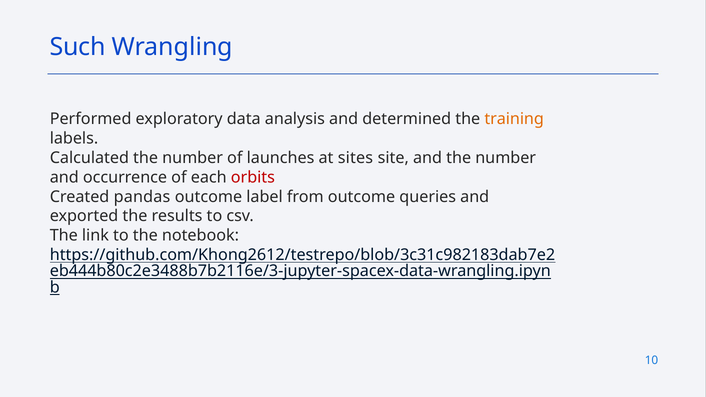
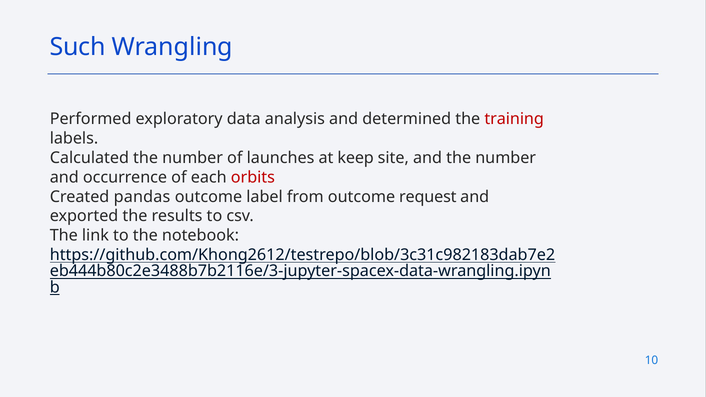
training colour: orange -> red (514, 119)
sites: sites -> keep (356, 158)
queries: queries -> request (428, 197)
